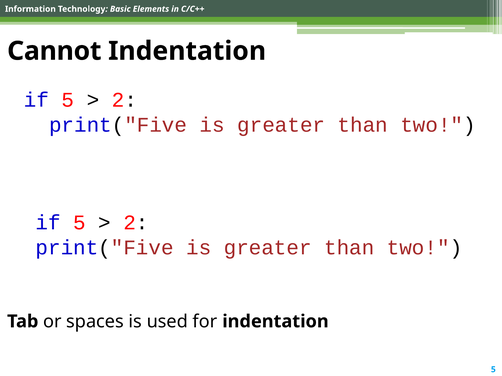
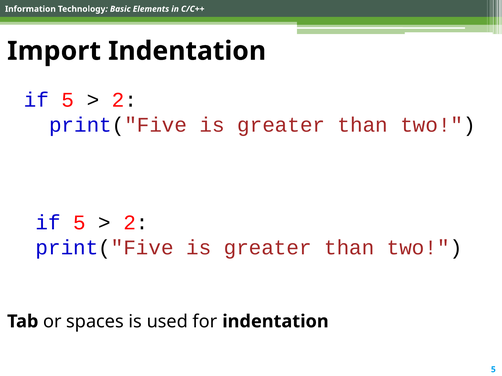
Cannot: Cannot -> Import (54, 51)
